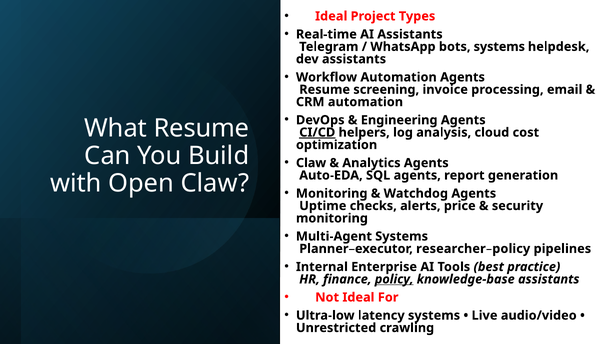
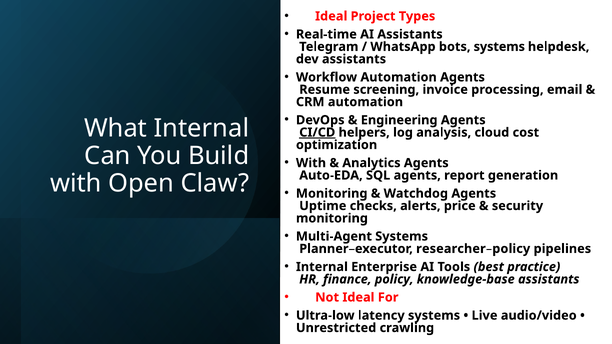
What Resume: Resume -> Internal (201, 128)
Claw: Claw -> With (311, 163)
policy underline: present -> none (394, 279)
